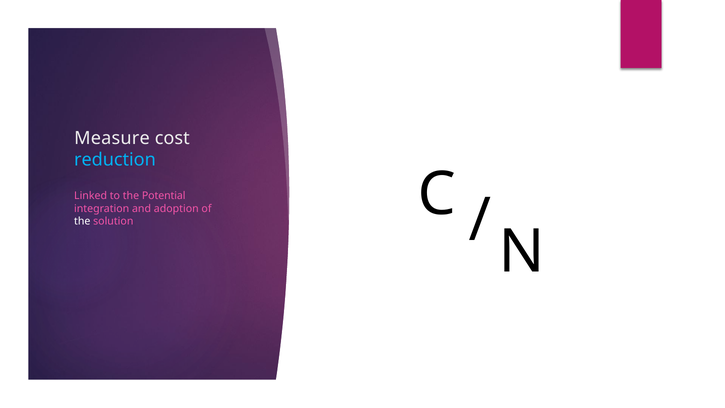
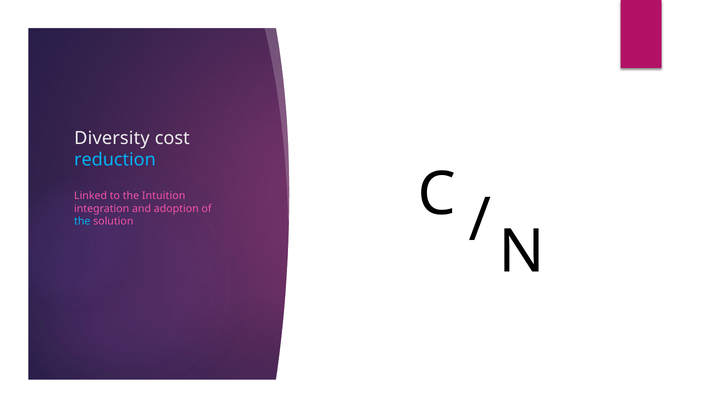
Measure: Measure -> Diversity (112, 138)
Potential: Potential -> Intuition (164, 196)
the colour: white -> light blue (82, 221)
